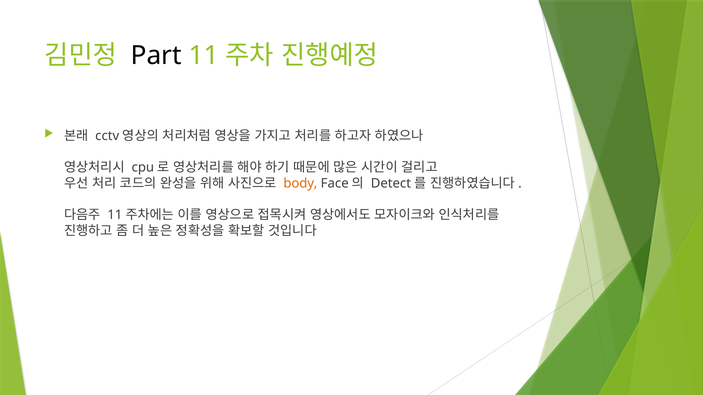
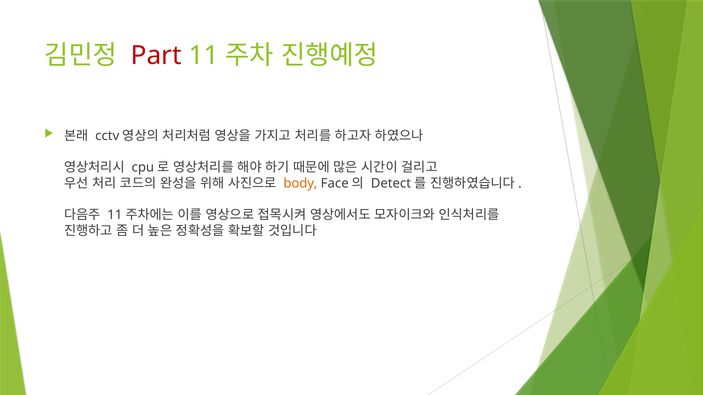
Part colour: black -> red (156, 55)
